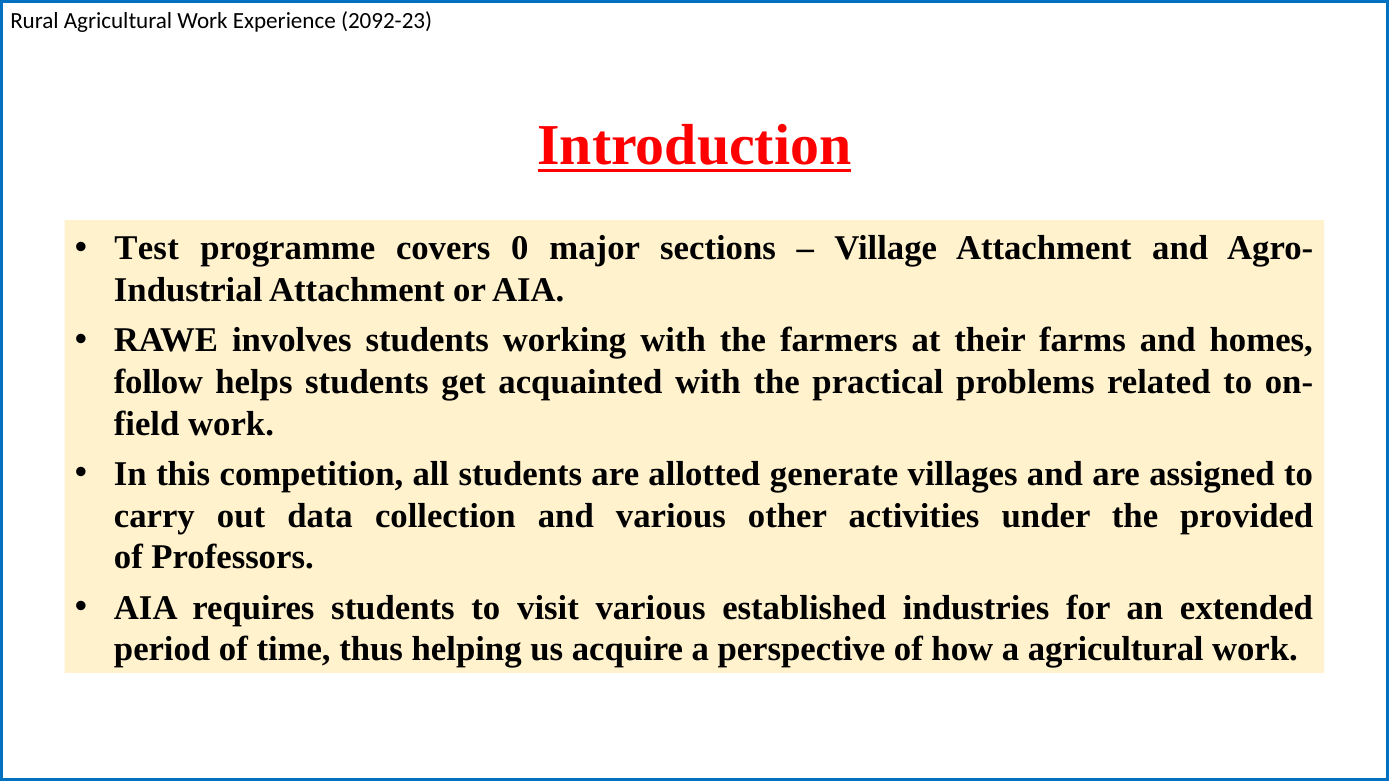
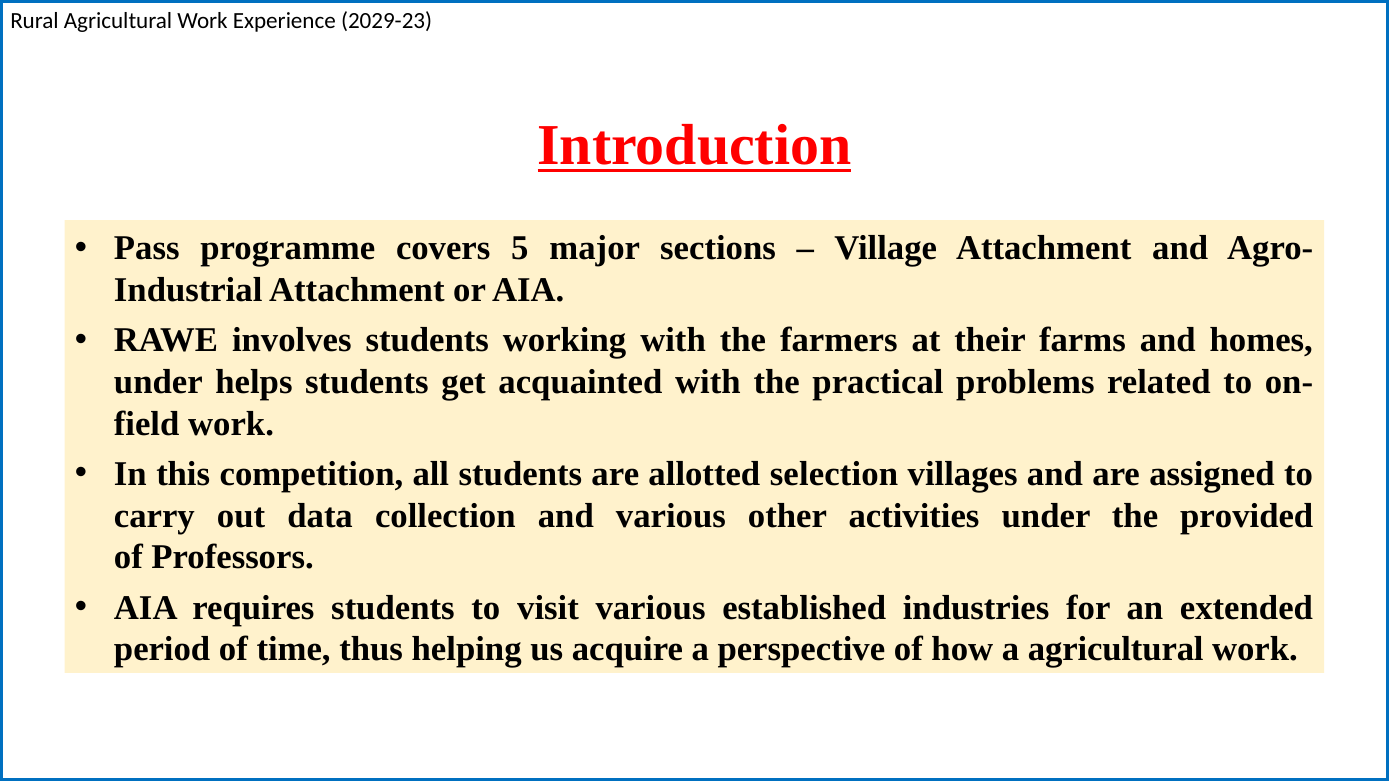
2092-23: 2092-23 -> 2029-23 (387, 21)
Test: Test -> Pass (147, 249)
0: 0 -> 5 (520, 249)
follow: follow -> under (158, 382)
generate: generate -> selection (834, 474)
